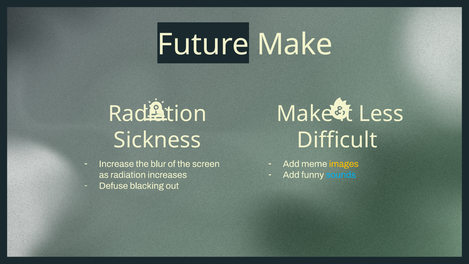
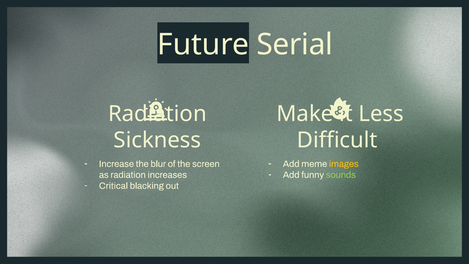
Future Make: Make -> Serial (295, 45)
sounds colour: light blue -> light green (341, 175)
Defuse: Defuse -> Critical (113, 186)
